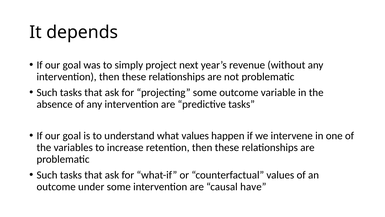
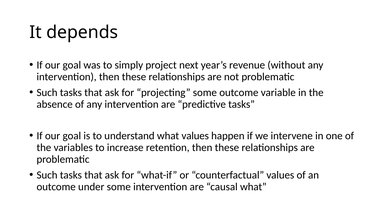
causal have: have -> what (253, 186)
